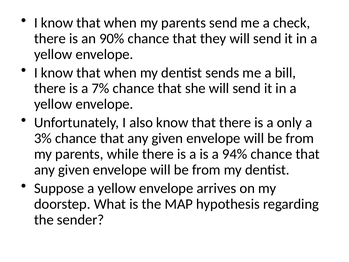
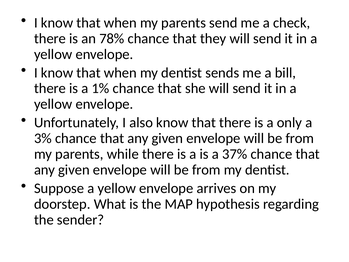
90%: 90% -> 78% (112, 38)
7%: 7% -> 1% (101, 88)
94%: 94% -> 37% (235, 154)
